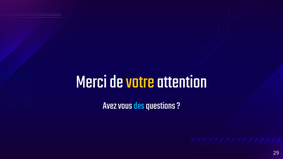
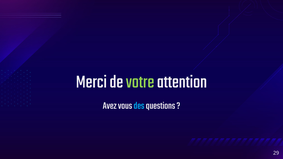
votre colour: yellow -> light green (140, 81)
